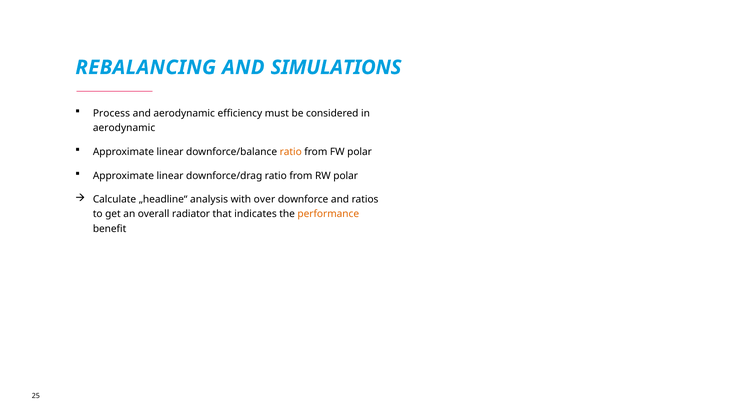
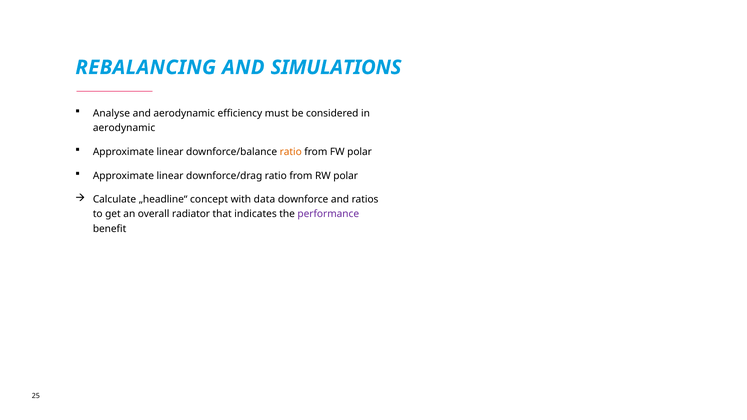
Process: Process -> Analyse (111, 113)
analysis: analysis -> concept (209, 200)
over: over -> data (264, 200)
performance colour: orange -> purple (328, 214)
